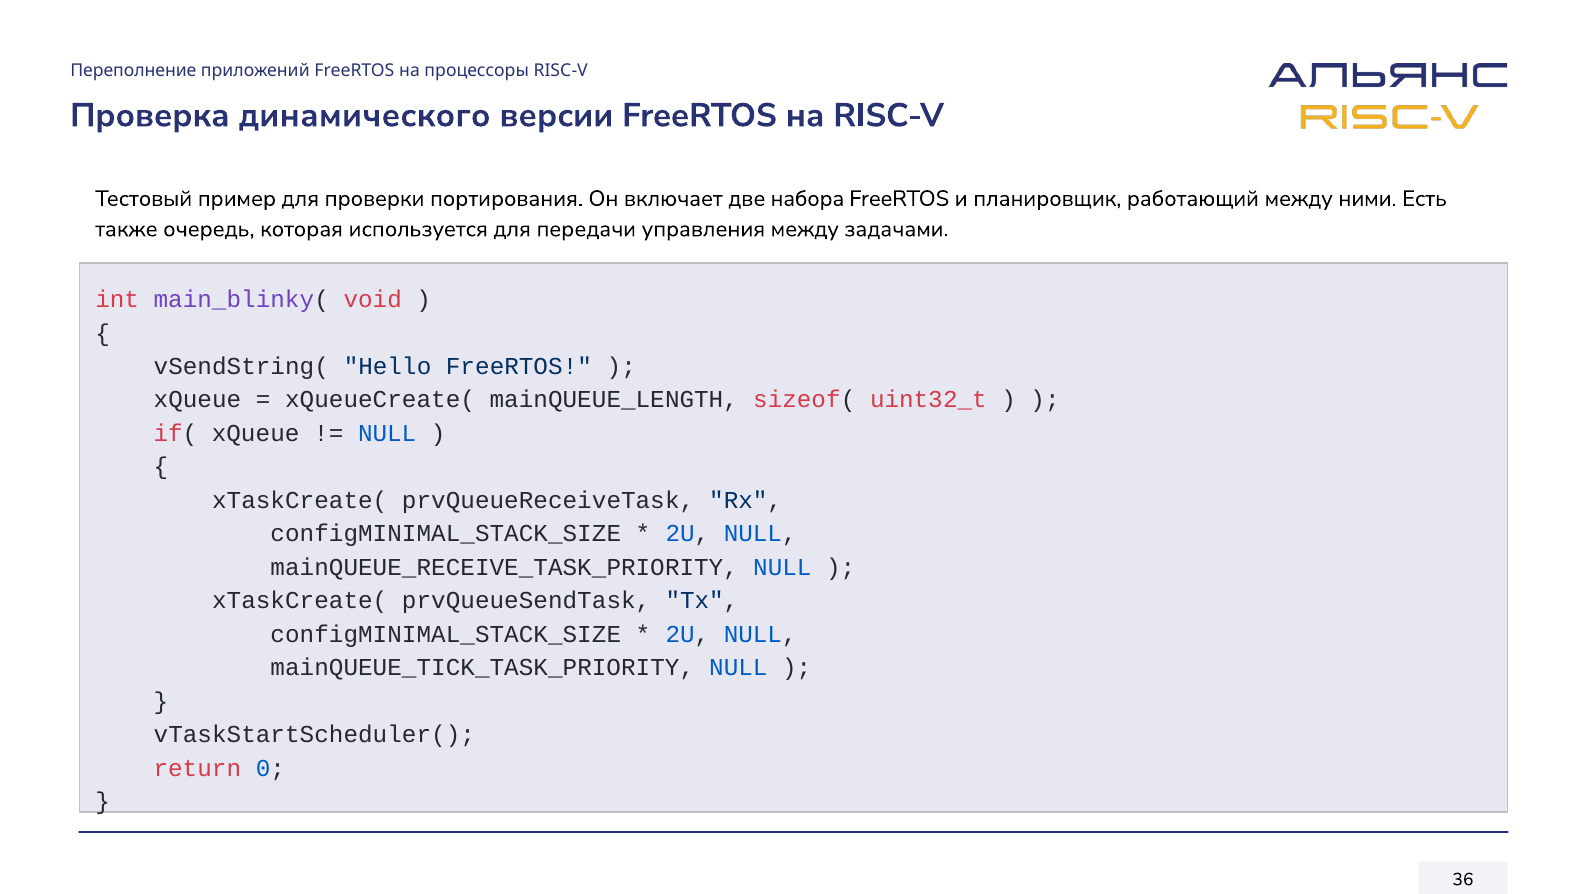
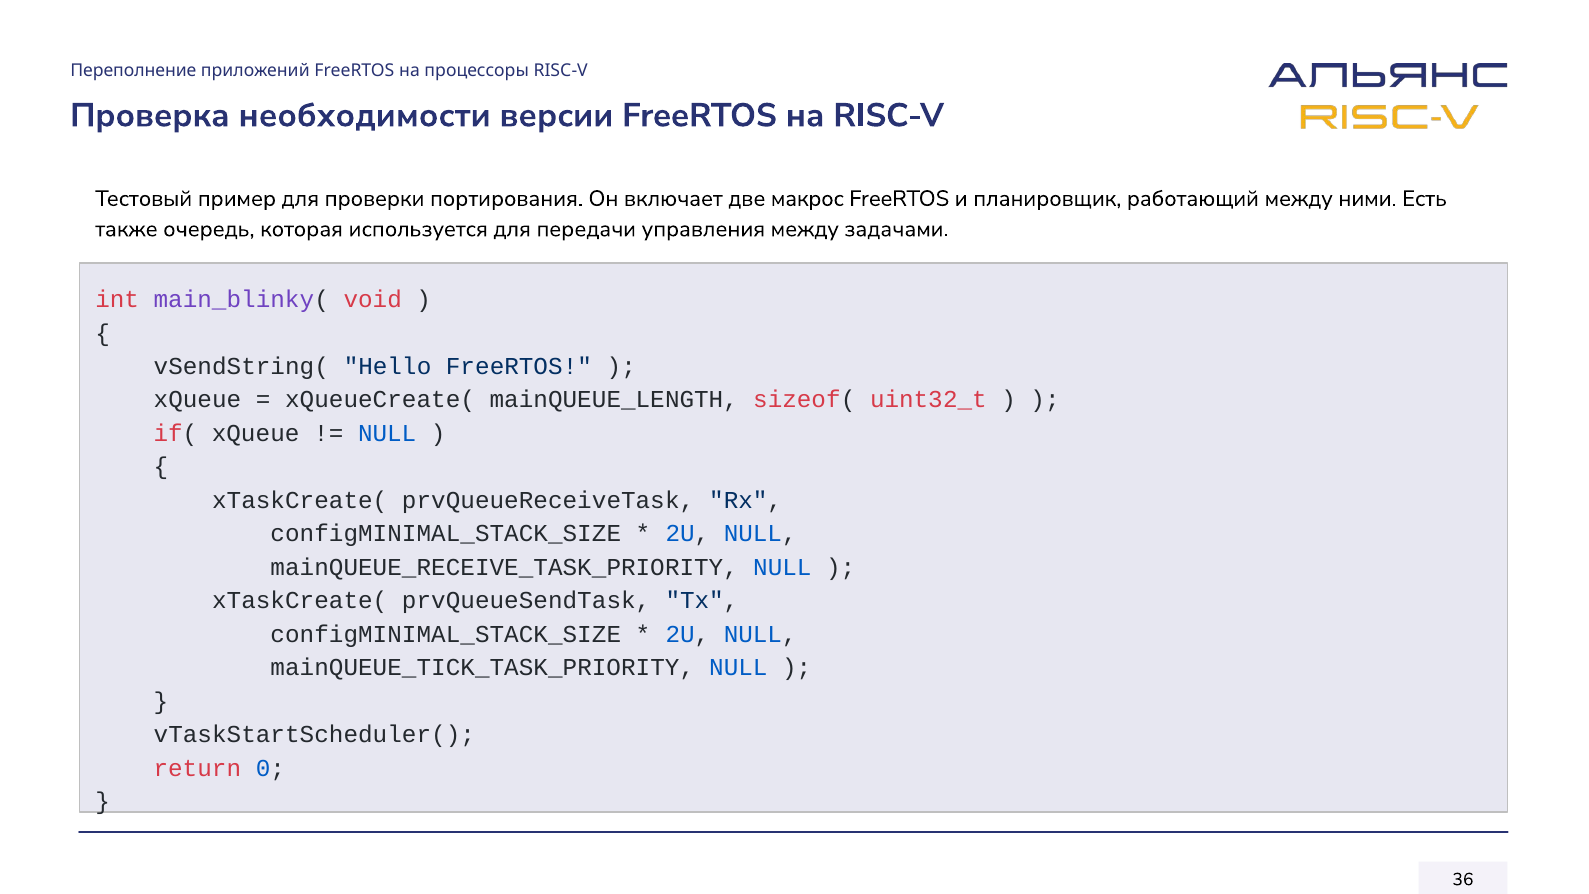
динамического: динамического -> необходимости (365, 115)
набора: набора -> макрос (807, 199)
